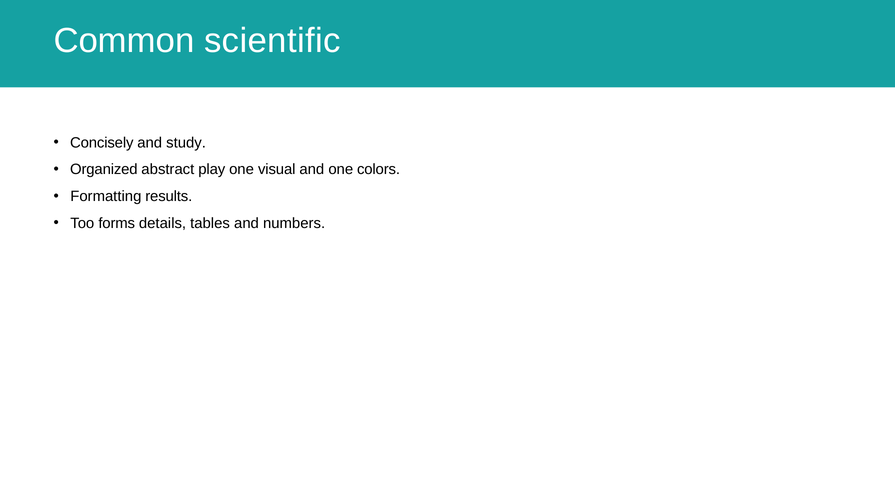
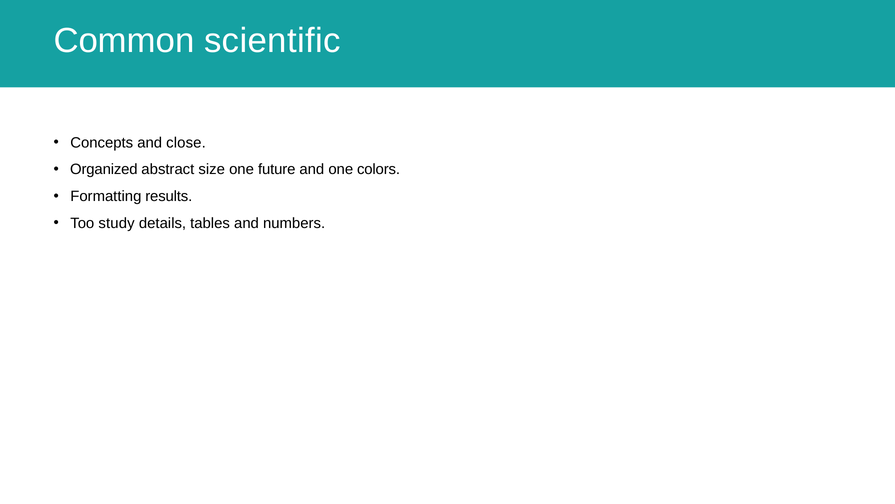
Concisely: Concisely -> Concepts (102, 143)
study: study -> close (186, 143)
play: play -> size (212, 169)
visual: visual -> future (277, 169)
forms: forms -> study (117, 223)
